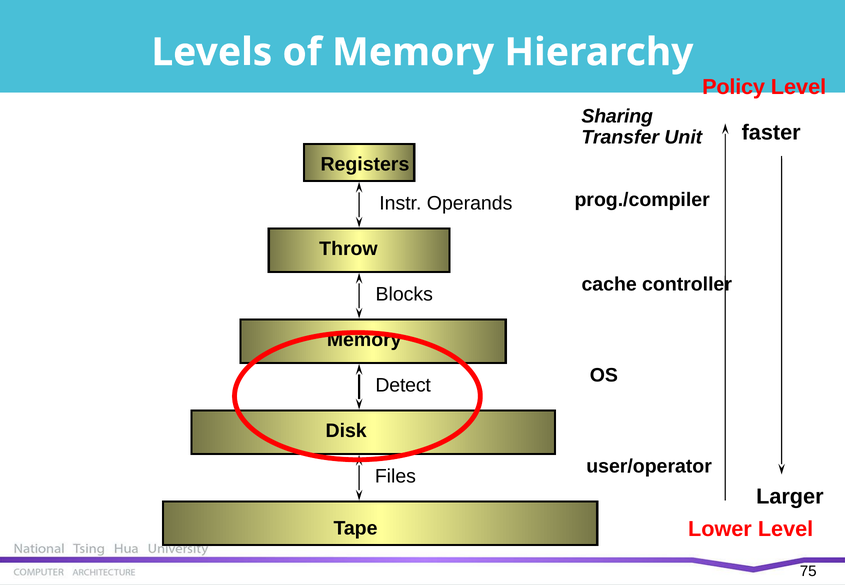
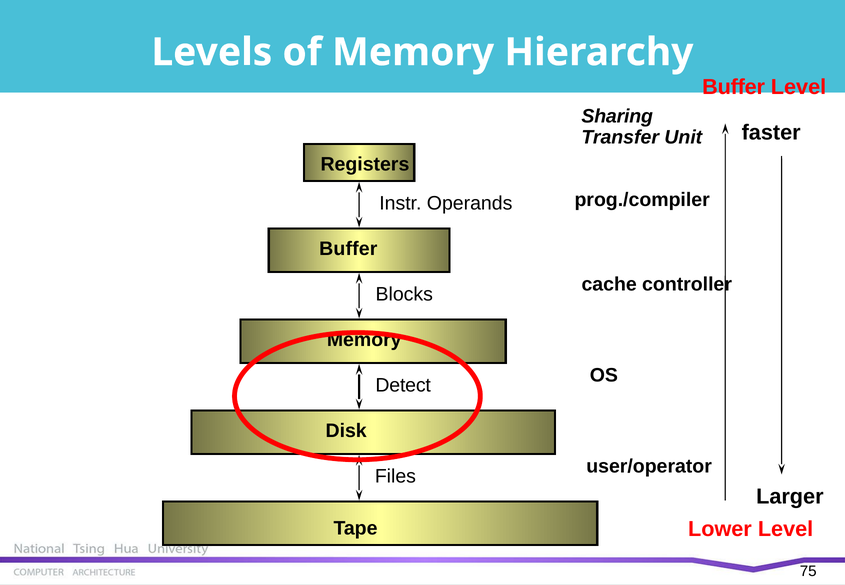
Policy: Policy -> Buffer (734, 87)
Throw: Throw -> Buffer (348, 249)
